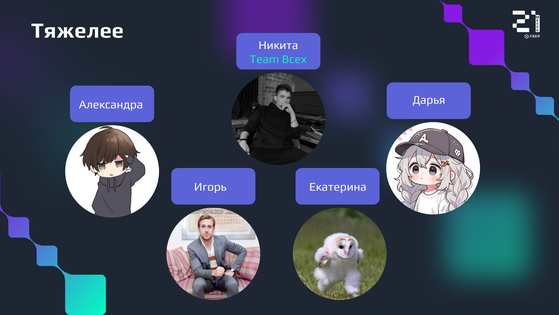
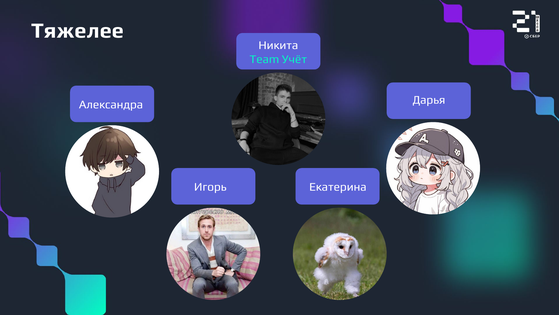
Всех: Всех -> Учёт (294, 59)
